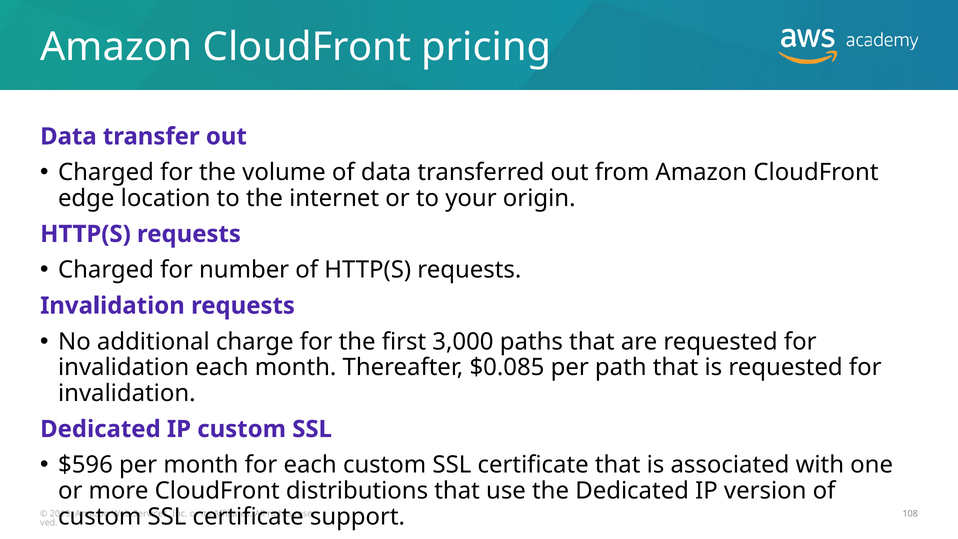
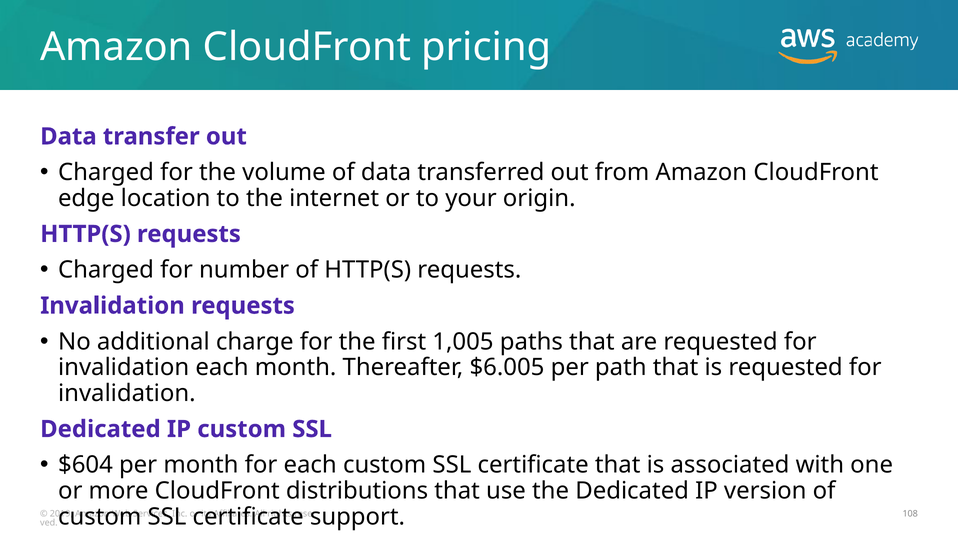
3,000: 3,000 -> 1,005 (463, 342)
$0.085: $0.085 -> $6.005 (507, 367)
$596: $596 -> $604 (85, 465)
